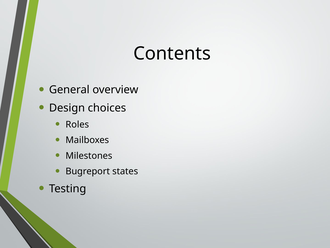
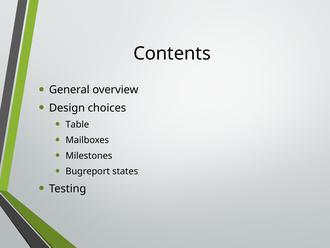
Roles: Roles -> Table (77, 124)
